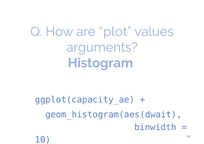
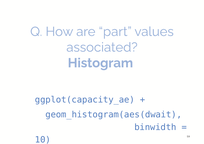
plot: plot -> part (115, 32)
arguments: arguments -> associated (102, 47)
